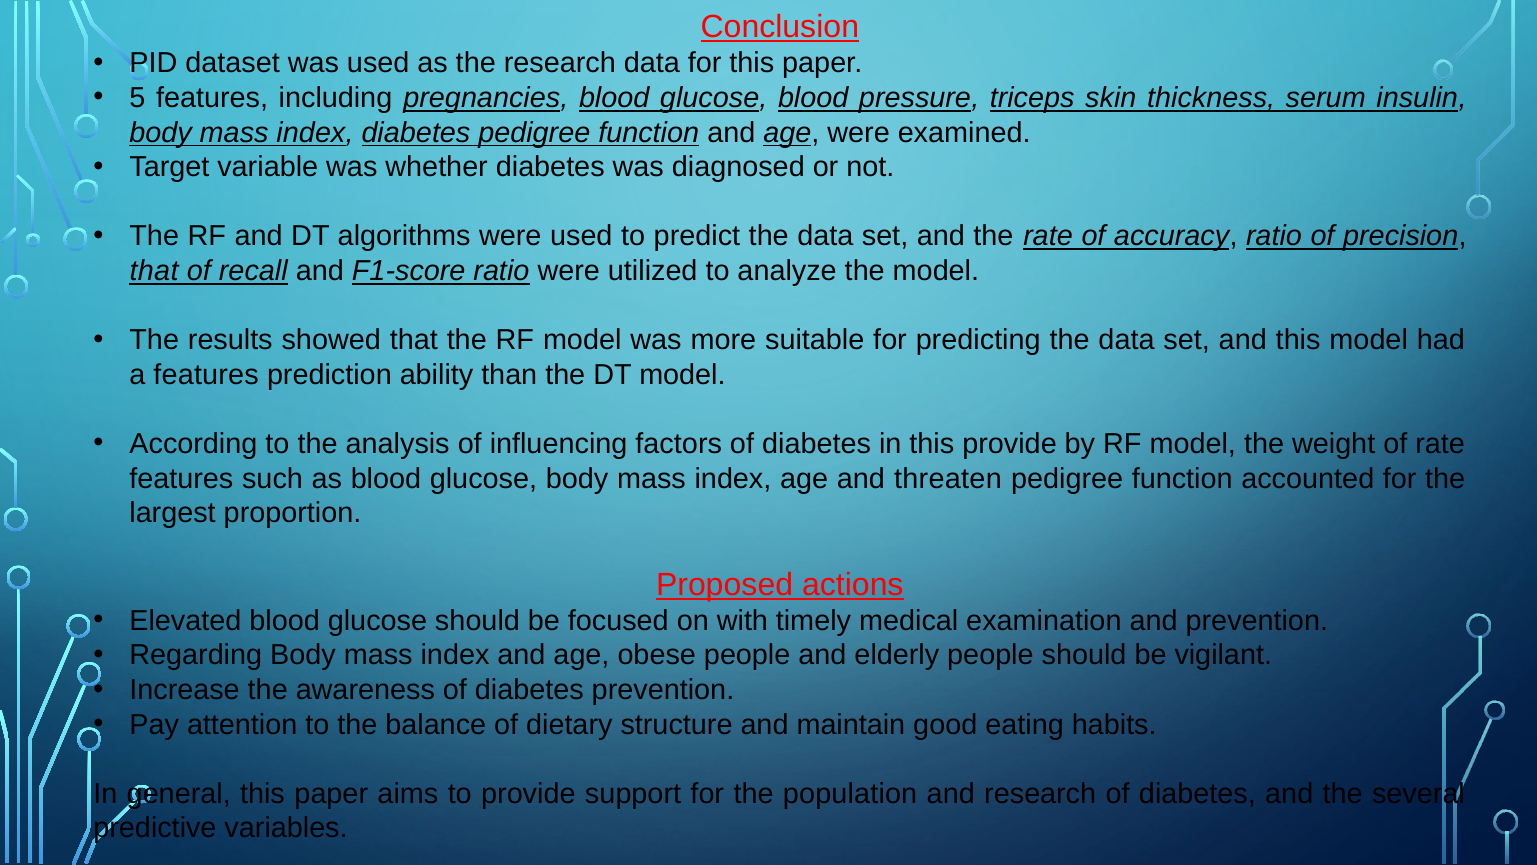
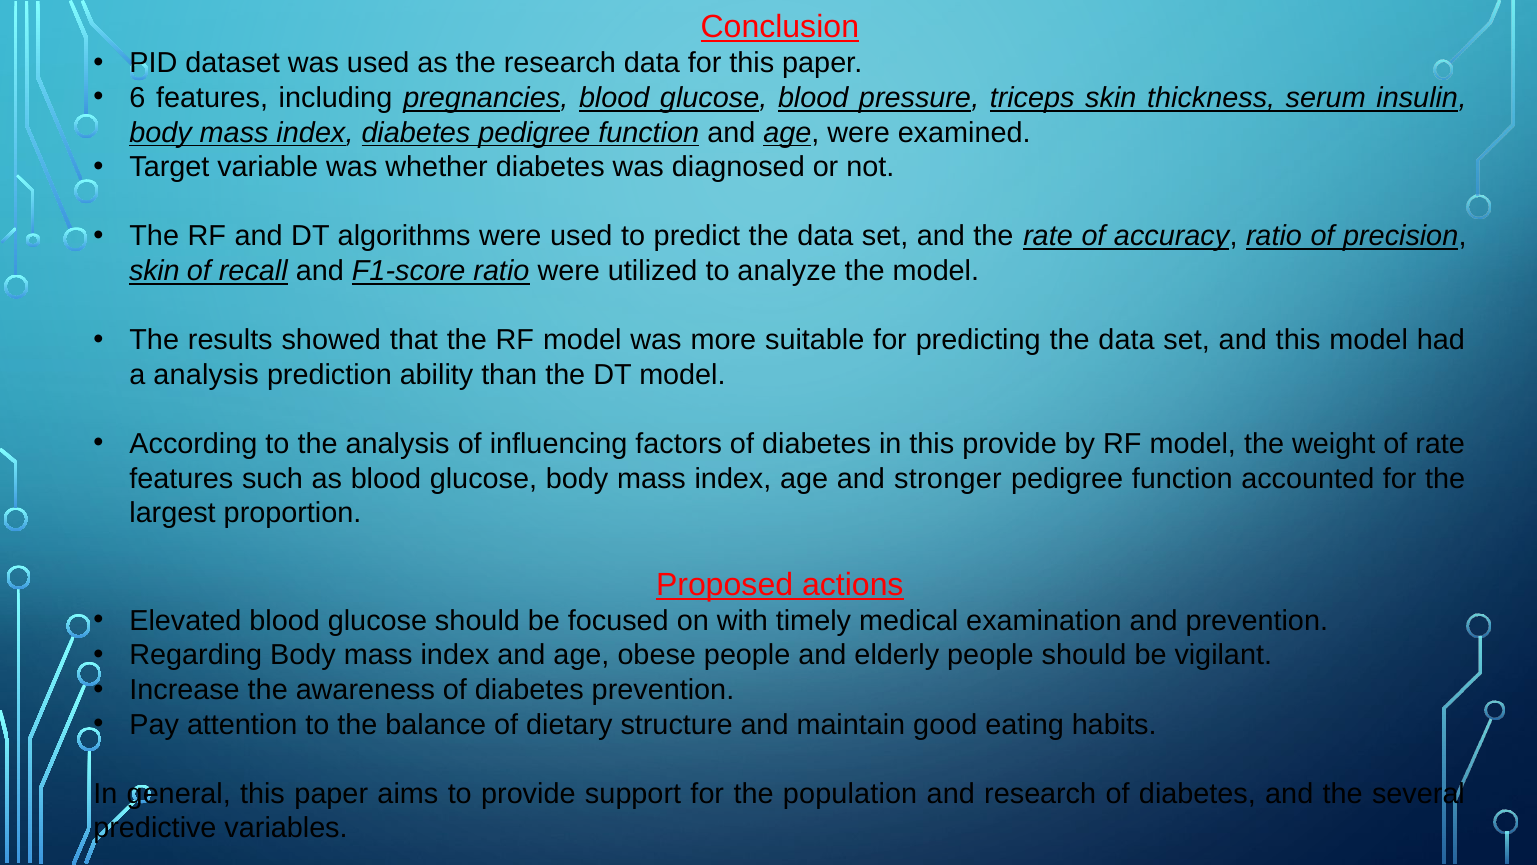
5: 5 -> 6 (137, 98)
that: that -> skin (154, 271)
a features: features -> analysis (206, 375)
threaten: threaten -> stronger (948, 478)
